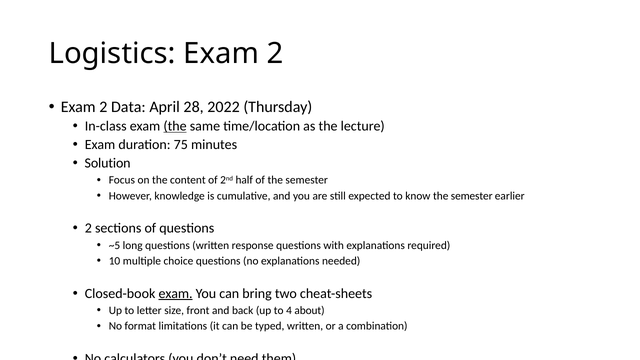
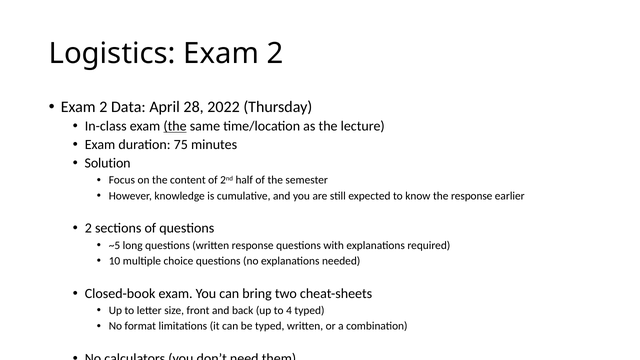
know the semester: semester -> response (472, 196)
exam underline: present -> none (176, 294)
4 about: about -> typed (309, 311)
